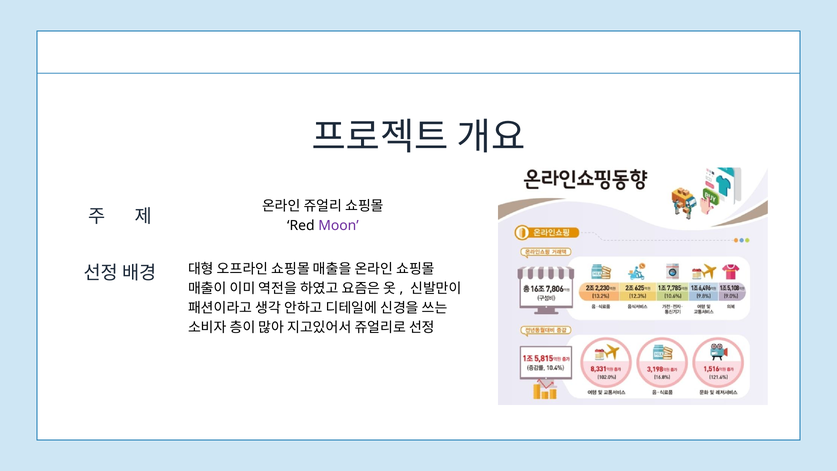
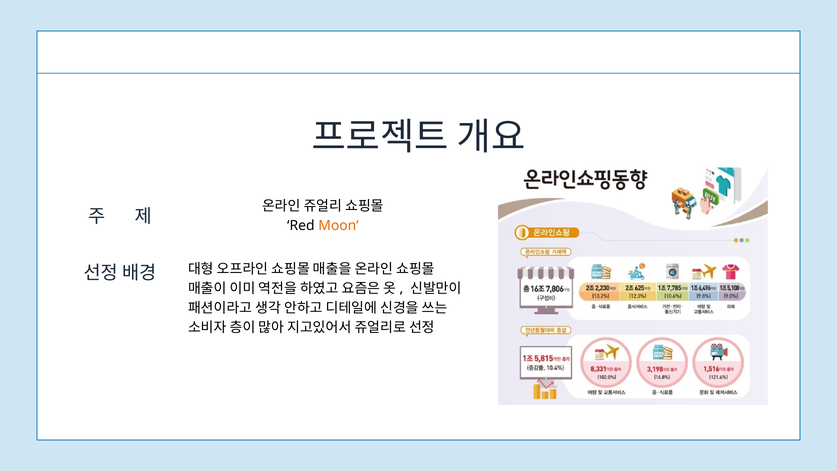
Moon colour: purple -> orange (339, 226)
